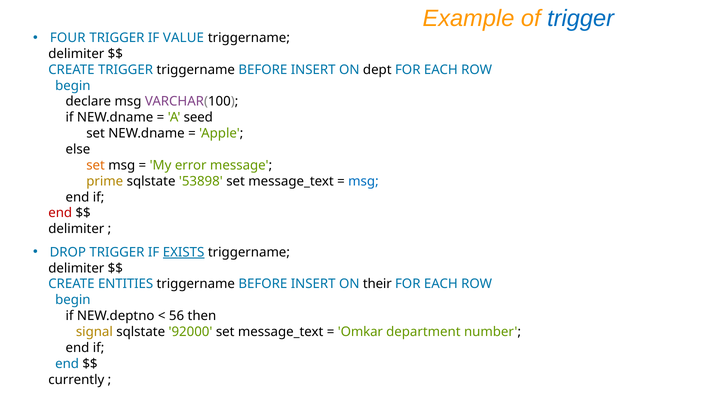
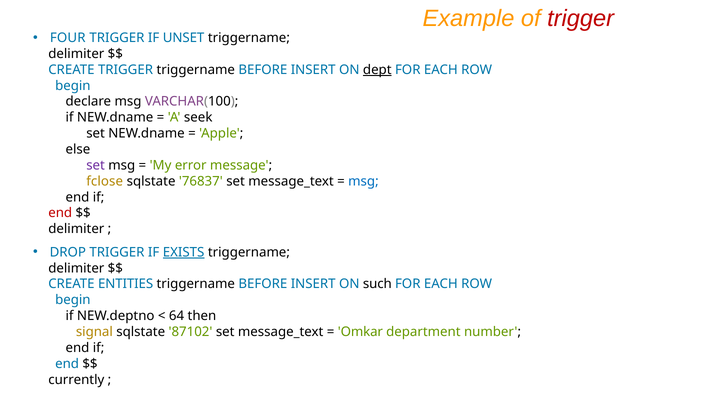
trigger colour: blue -> red (581, 18)
VALUE: VALUE -> UNSET (184, 38)
dept underline: none -> present (377, 70)
seed: seed -> seek (198, 118)
set colour: orange -> purple (96, 165)
prime: prime -> fclose (105, 181)
53898: 53898 -> 76837 (201, 181)
their: their -> such (377, 284)
56: 56 -> 64 (177, 316)
92000: 92000 -> 87102 (190, 332)
